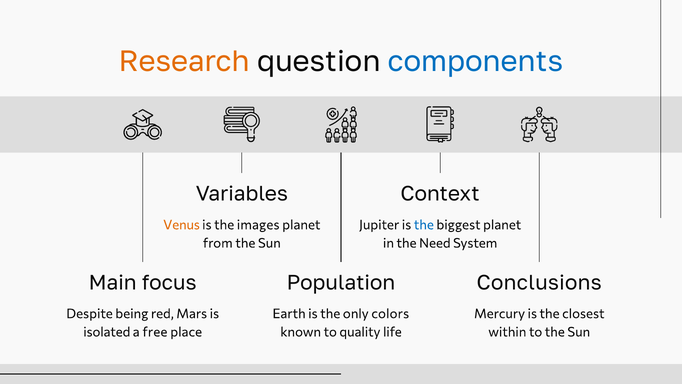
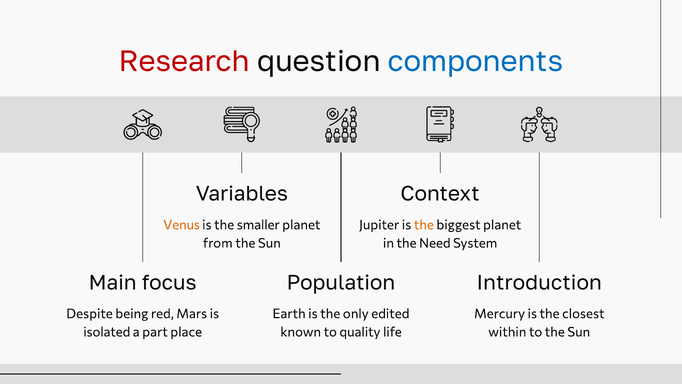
Research colour: orange -> red (184, 62)
images: images -> smaller (258, 225)
the colour: blue -> orange (424, 225)
Conclusions: Conclusions -> Introduction (539, 282)
colors: colors -> edited (390, 313)
free: free -> part (155, 332)
